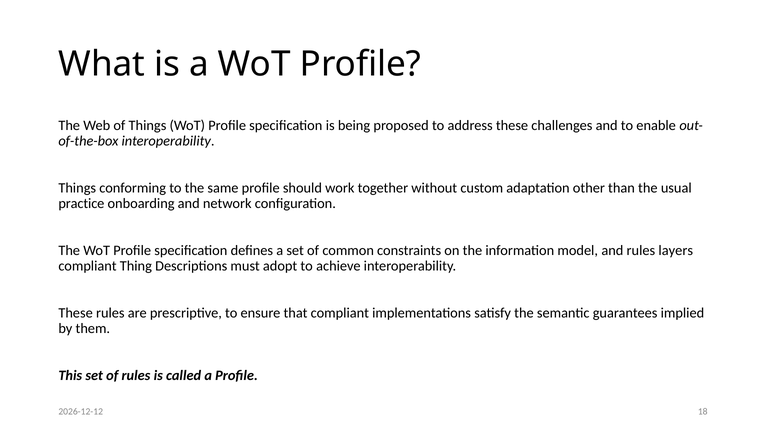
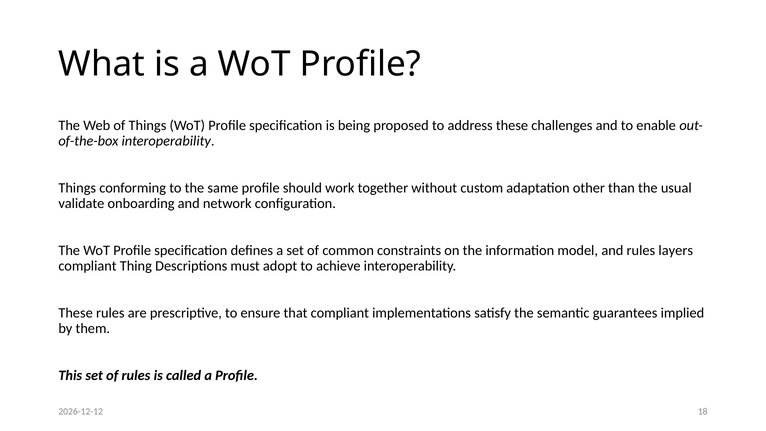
practice: practice -> validate (81, 203)
